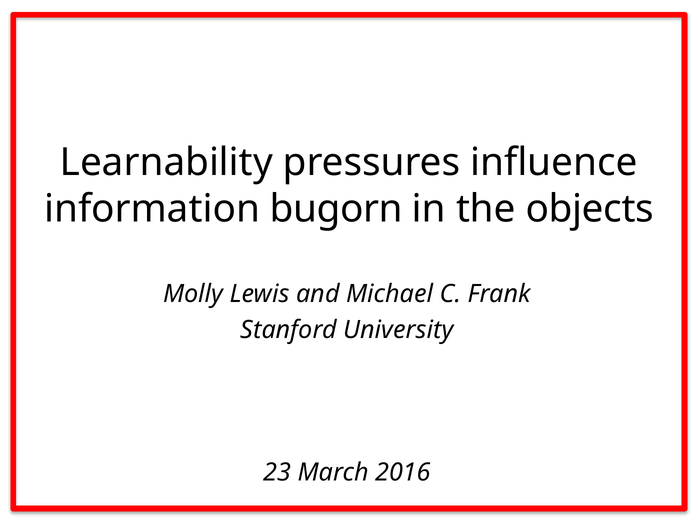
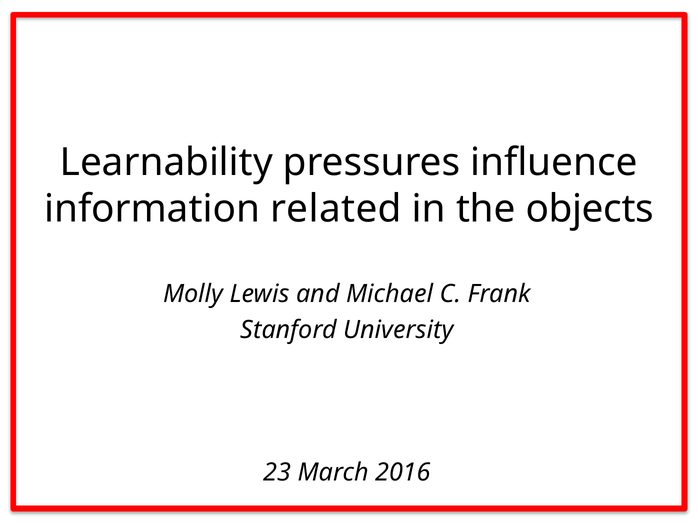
bugorn: bugorn -> related (336, 209)
